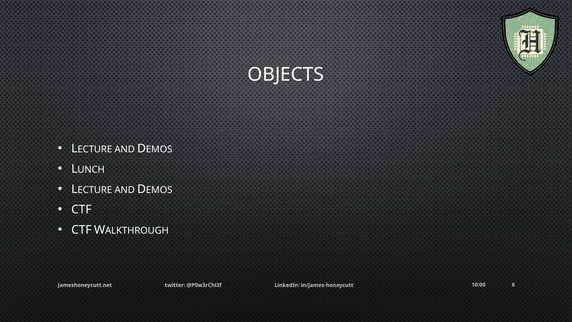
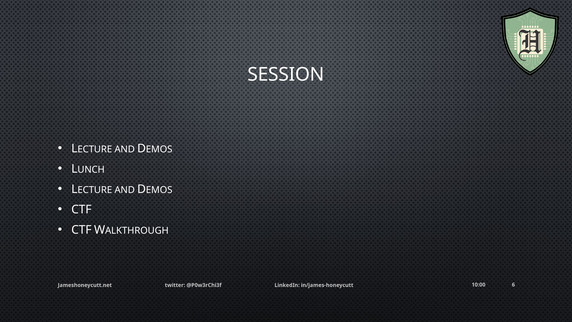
OBJECTS: OBJECTS -> SESSION (286, 75)
